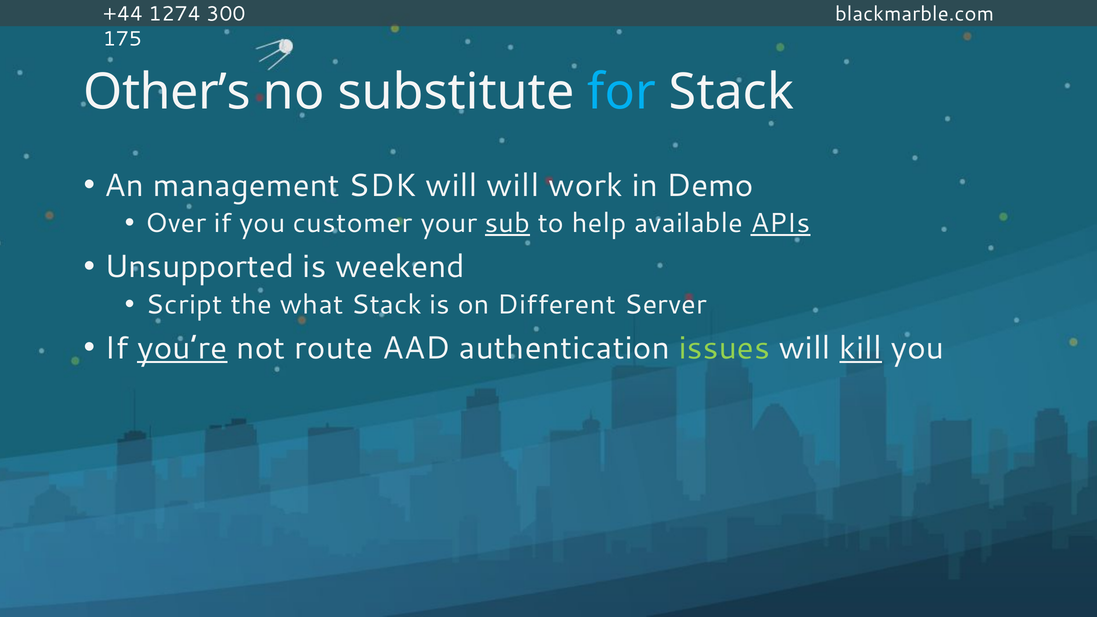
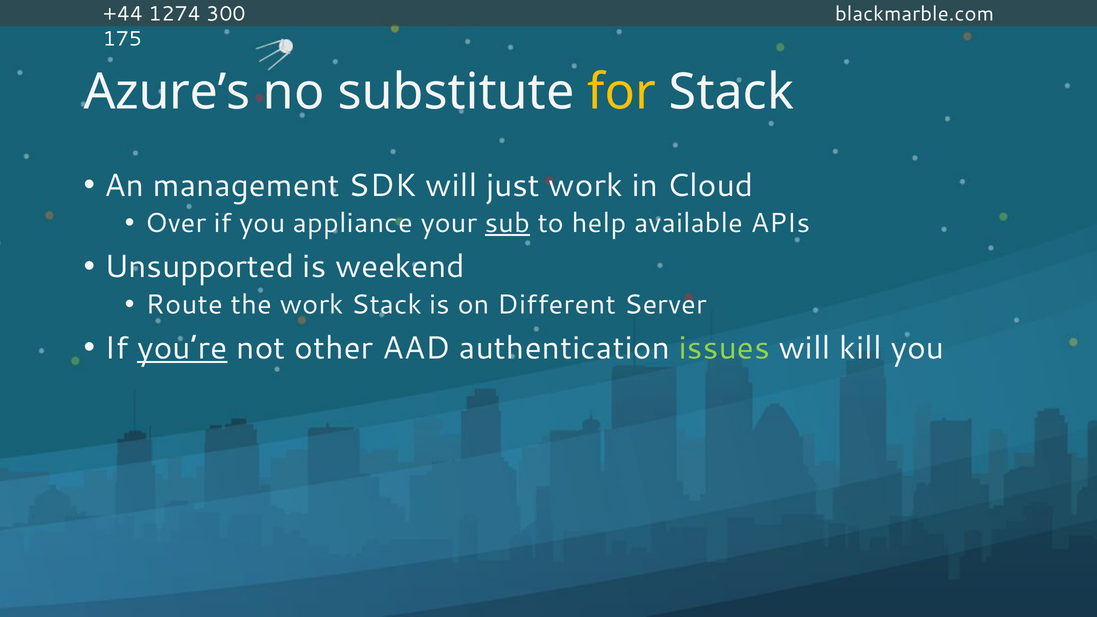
Other’s: Other’s -> Azure’s (167, 92)
for colour: light blue -> yellow (622, 92)
will will: will -> just (513, 185)
Demo: Demo -> Cloud (710, 185)
customer: customer -> appliance (353, 223)
APIs underline: present -> none (780, 223)
Script: Script -> Route (184, 305)
the what: what -> work (312, 305)
route: route -> other (334, 348)
kill underline: present -> none (861, 348)
